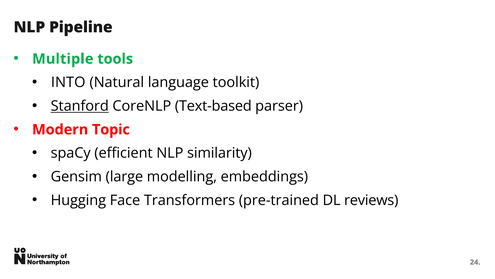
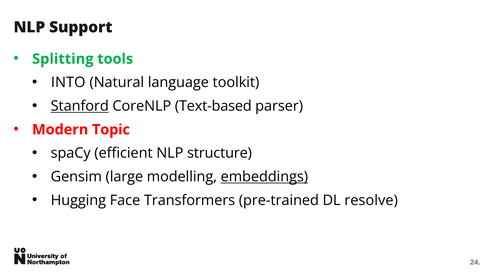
Pipeline: Pipeline -> Support (81, 27)
Multiple: Multiple -> Splitting (63, 59)
similarity: similarity -> structure (220, 153)
embeddings underline: none -> present (264, 176)
reviews: reviews -> resolve (371, 200)
